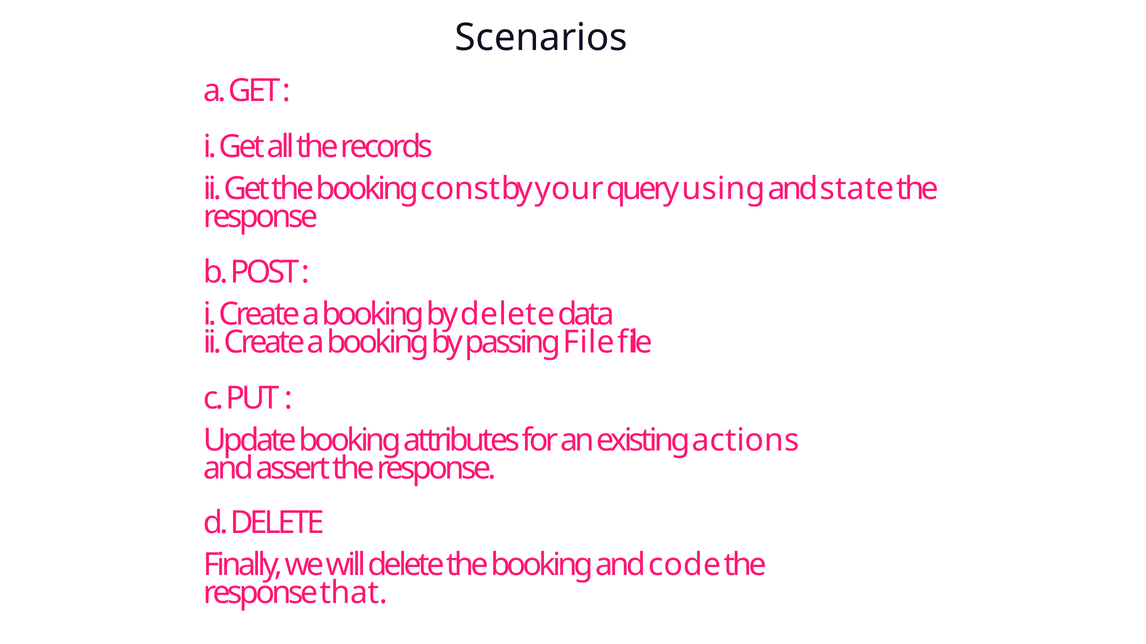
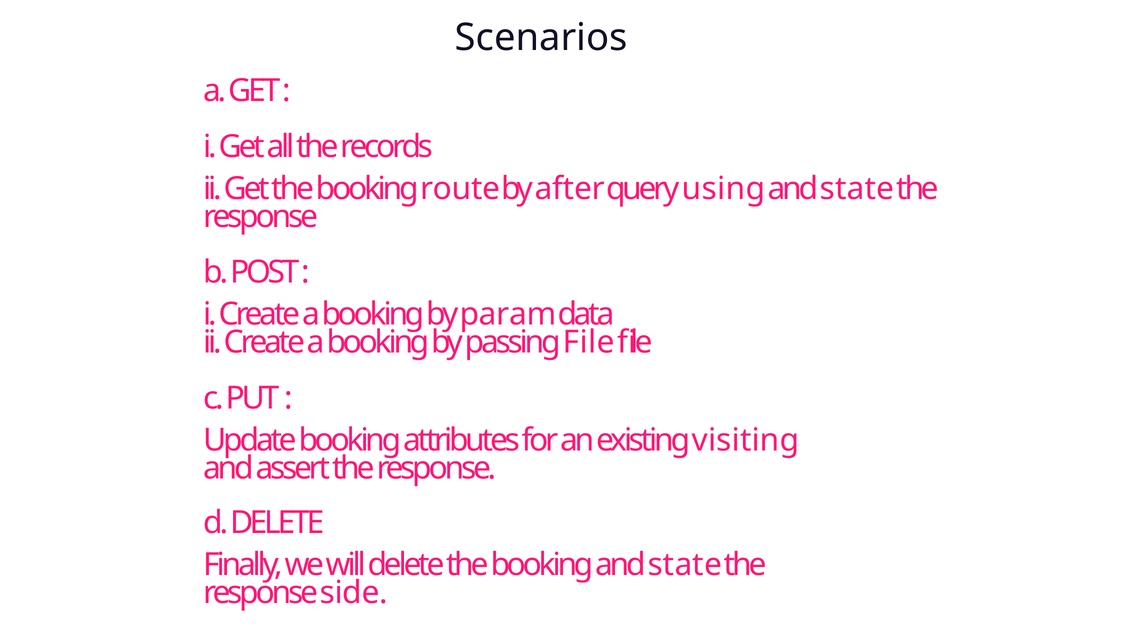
const: const -> route (460, 189)
your: your -> after (570, 189)
by delete: delete -> param (508, 315)
actions: actions -> visiting (746, 441)
booking and code: code -> state (685, 565)
that: that -> side (354, 593)
